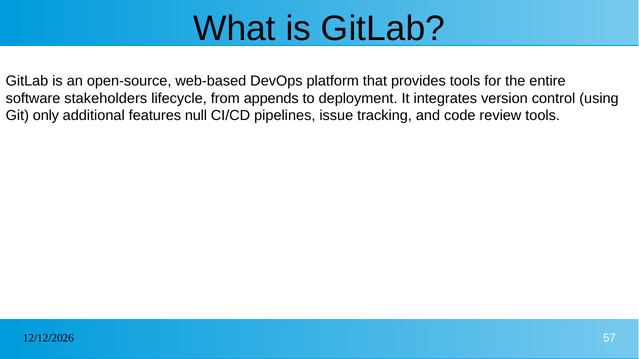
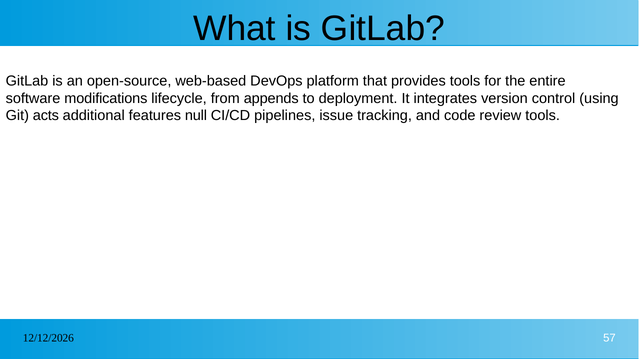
stakeholders: stakeholders -> modifications (106, 98)
only: only -> acts (46, 116)
